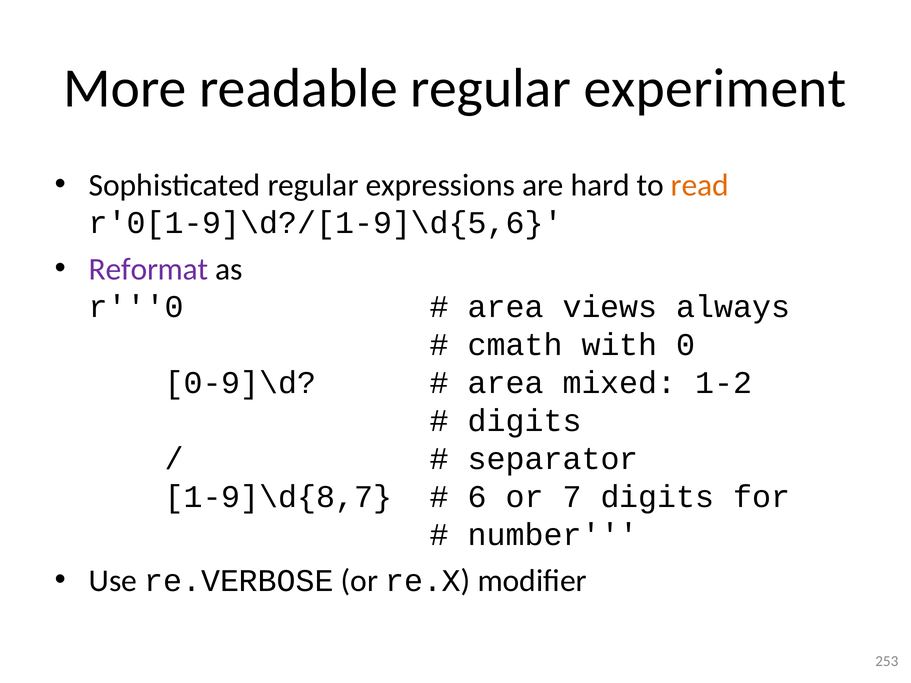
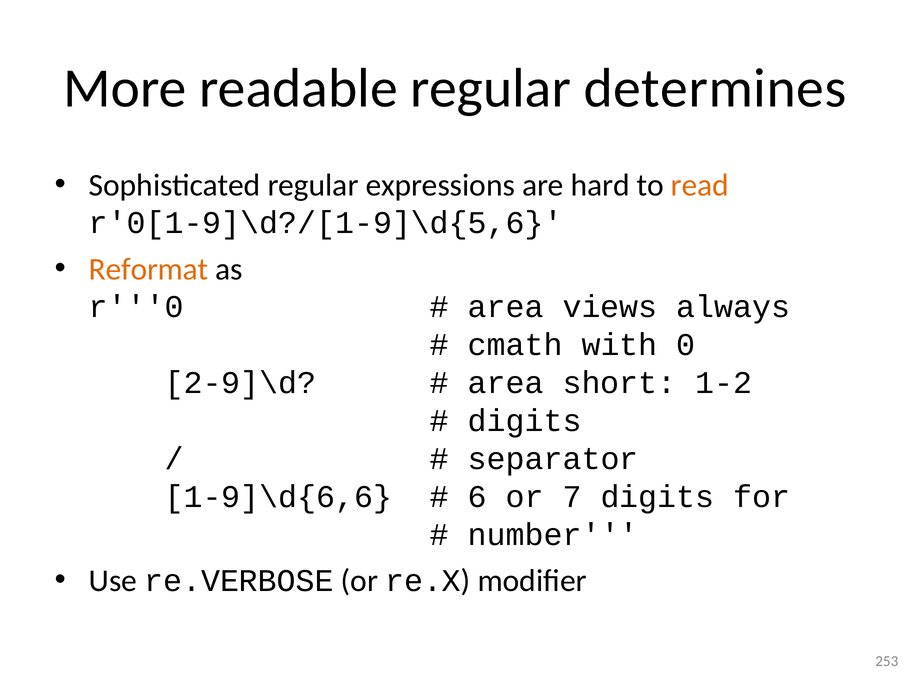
experiment: experiment -> determines (715, 88)
Reformat colour: purple -> orange (149, 269)
0-9]\d: 0-9]\d -> 2-9]\d (240, 383)
mixed: mixed -> short (619, 383)
1-9]\d{8,7: 1-9]\d{8,7 -> 1-9]\d{6,6 (278, 497)
